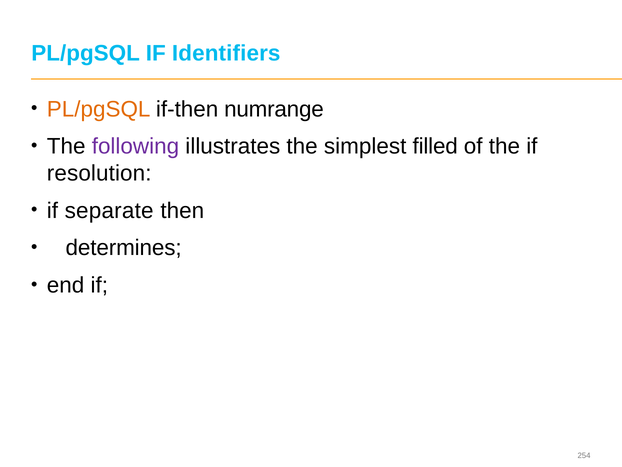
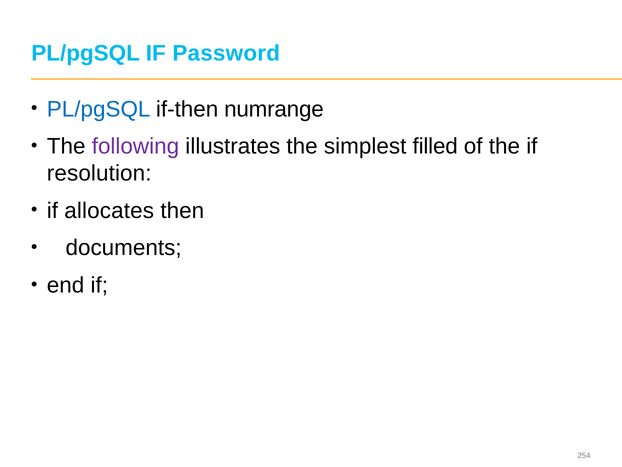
Identifiers: Identifiers -> Password (226, 53)
PL/pgSQL colour: orange -> blue (99, 109)
separate: separate -> allocates (109, 211)
determines: determines -> documents (124, 248)
